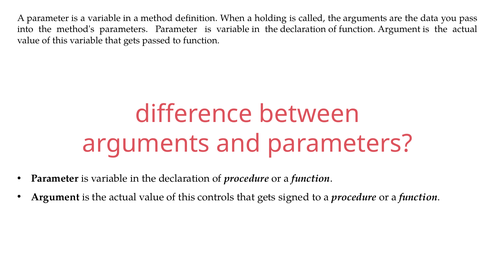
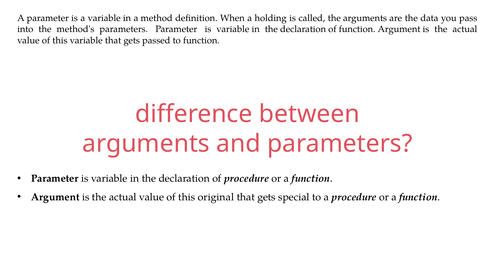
controls: controls -> original (216, 197)
signed: signed -> special (294, 197)
